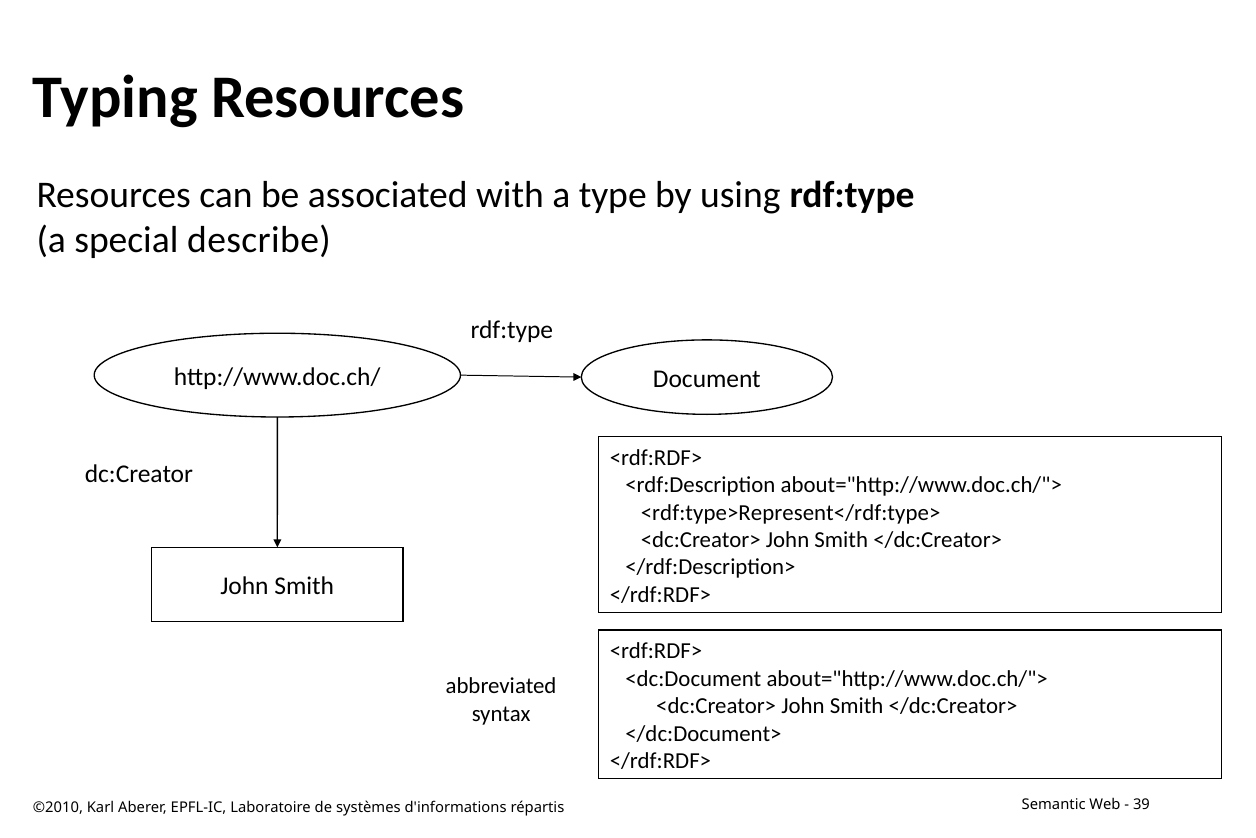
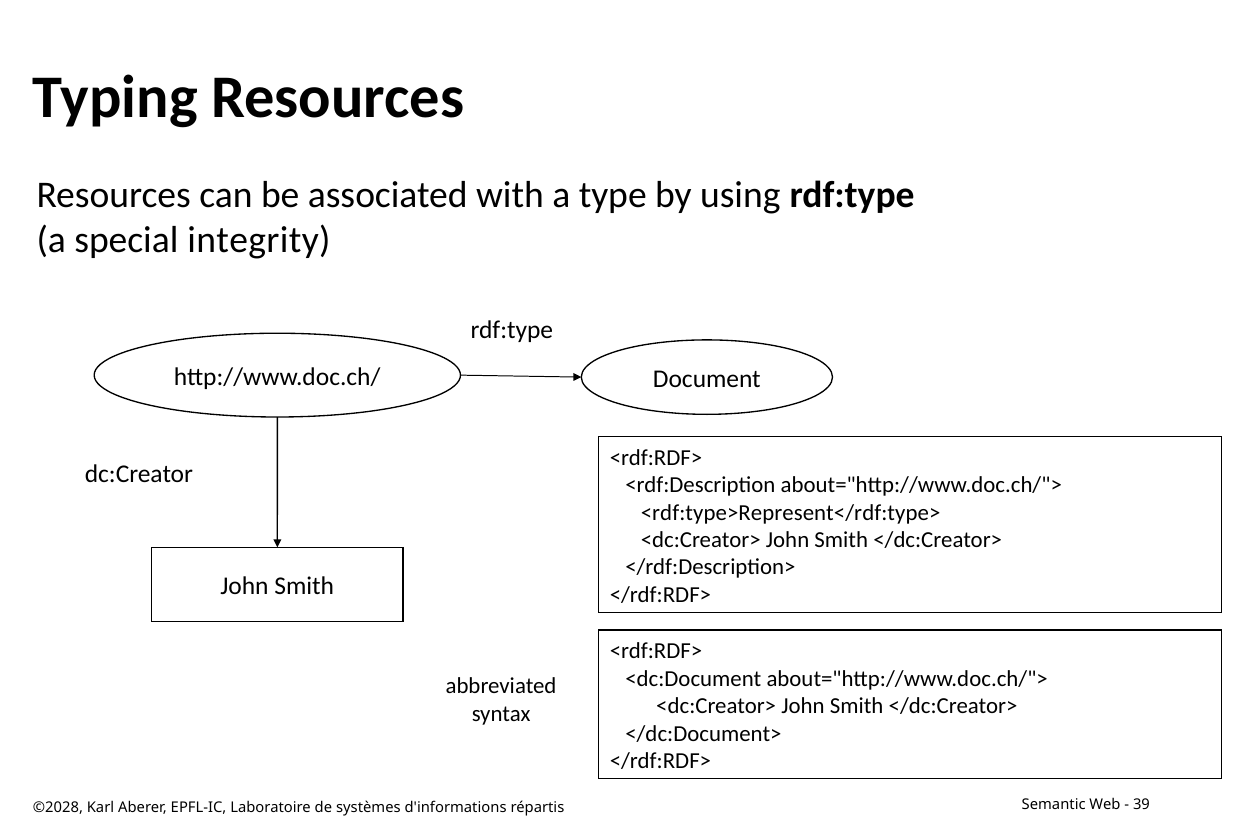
describe: describe -> integrity (259, 240)
©2010: ©2010 -> ©2028 (58, 807)
